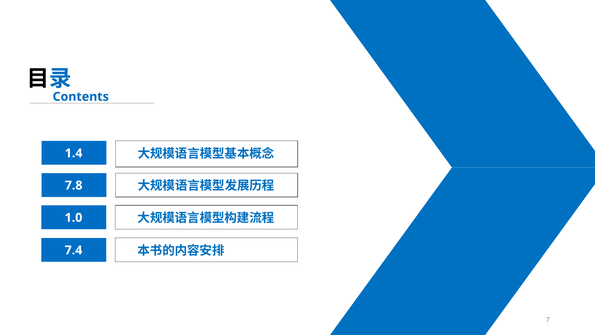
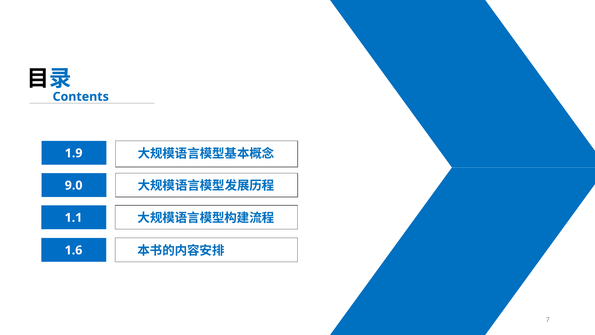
1.4: 1.4 -> 1.9 (74, 153)
7.8: 7.8 -> 9.0 (74, 185)
1.0: 1.0 -> 1.1 (73, 218)
7.4: 7.4 -> 1.6 (73, 250)
